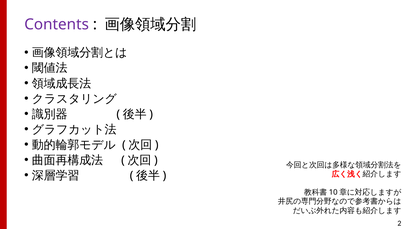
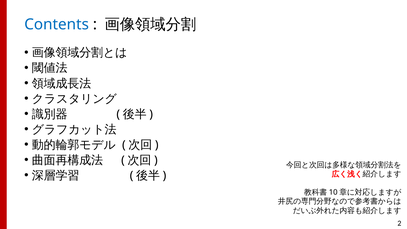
Contents colour: purple -> blue (57, 24)
